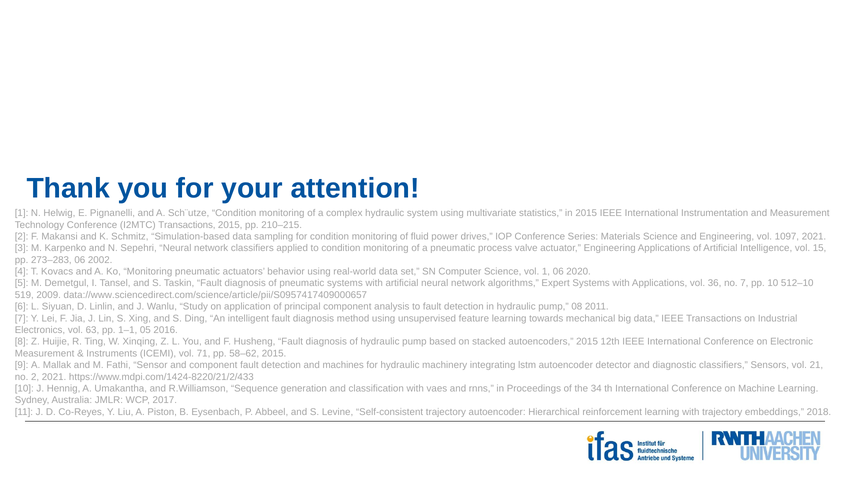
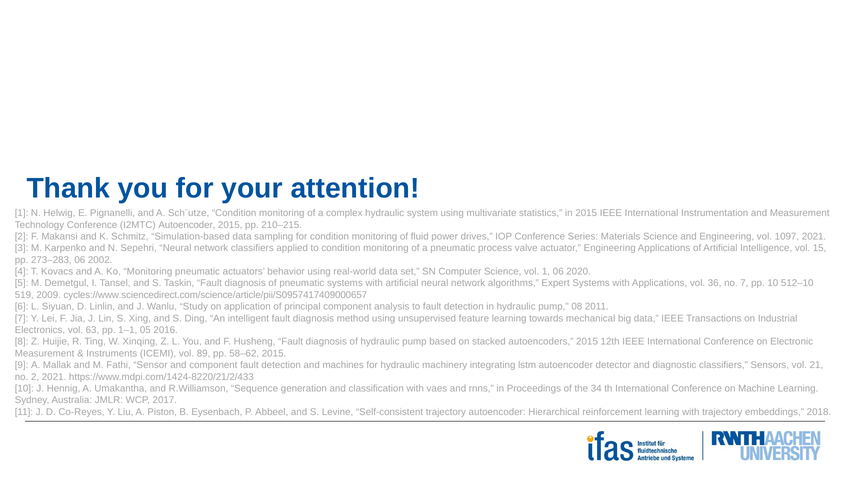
I2MTC Transactions: Transactions -> Autoencoder (187, 225)
data://www.sciencedirect.com/science/article/pii/S0957417409000657: data://www.sciencedirect.com/science/article/pii/S0957417409000657 -> cycles://www.sciencedirect.com/science/article/pii/S0957417409000657 (215, 295)
71: 71 -> 89 (204, 353)
